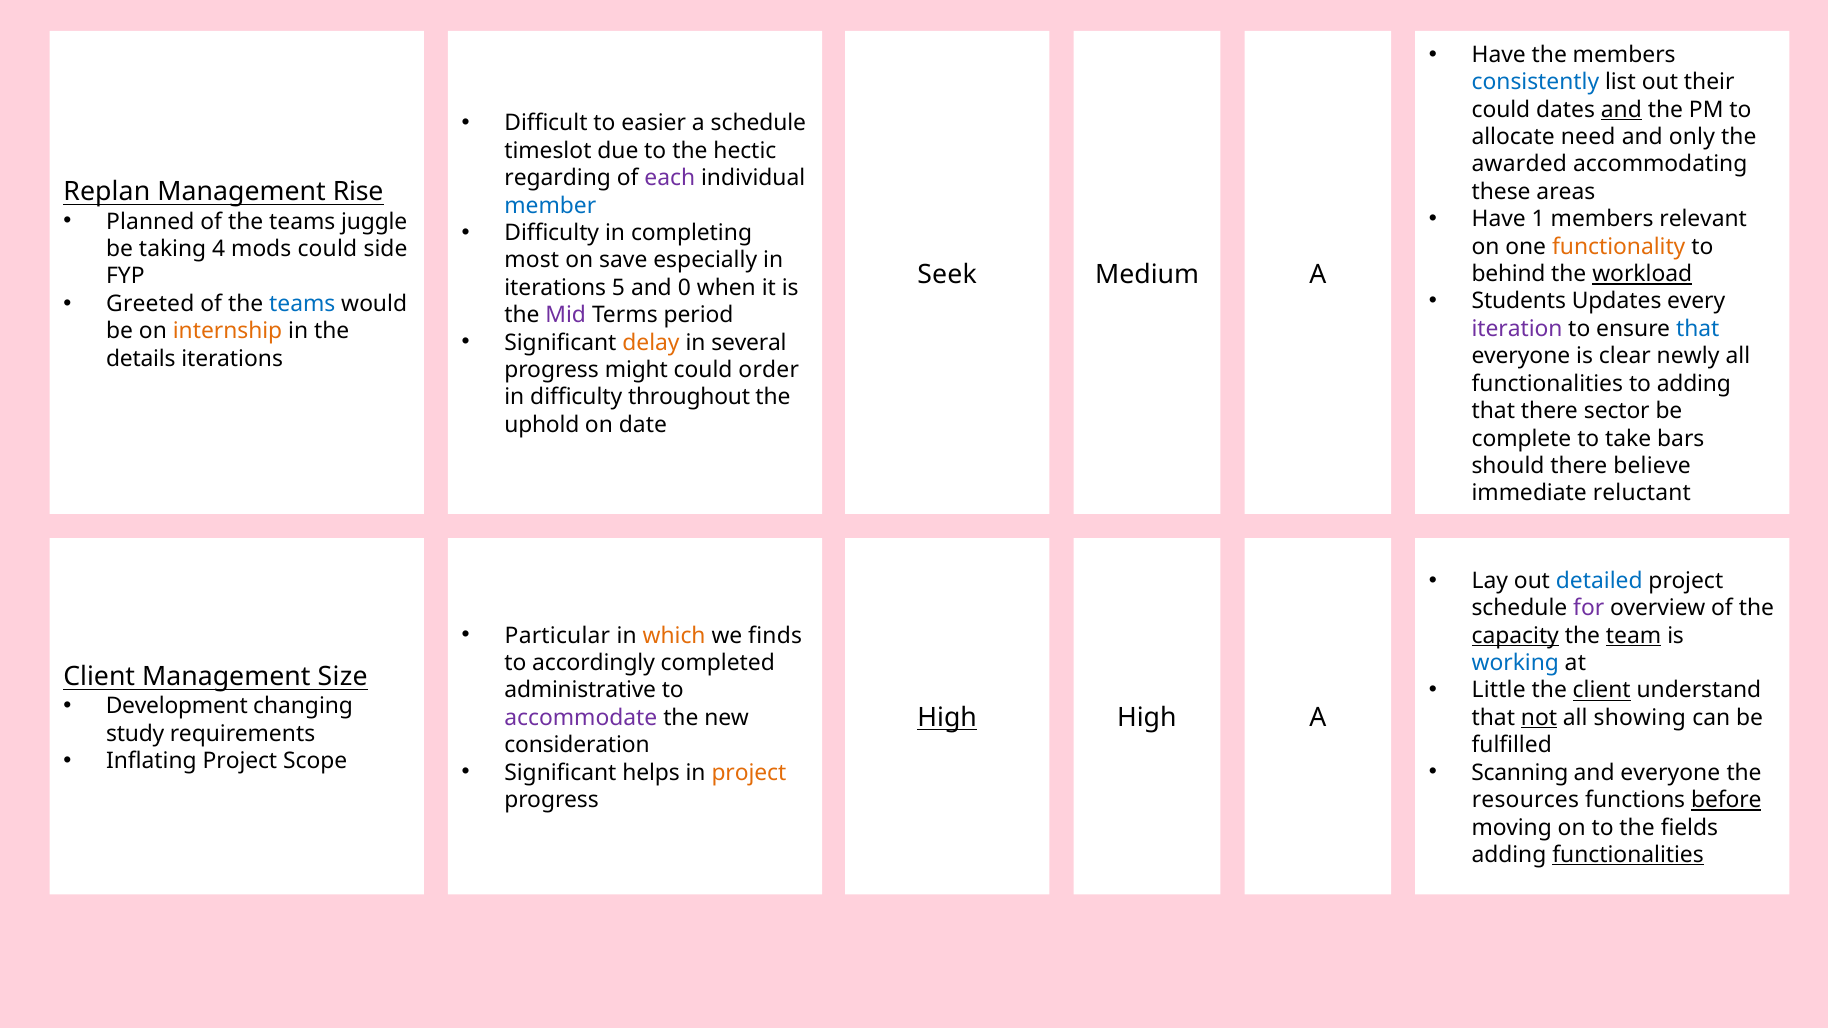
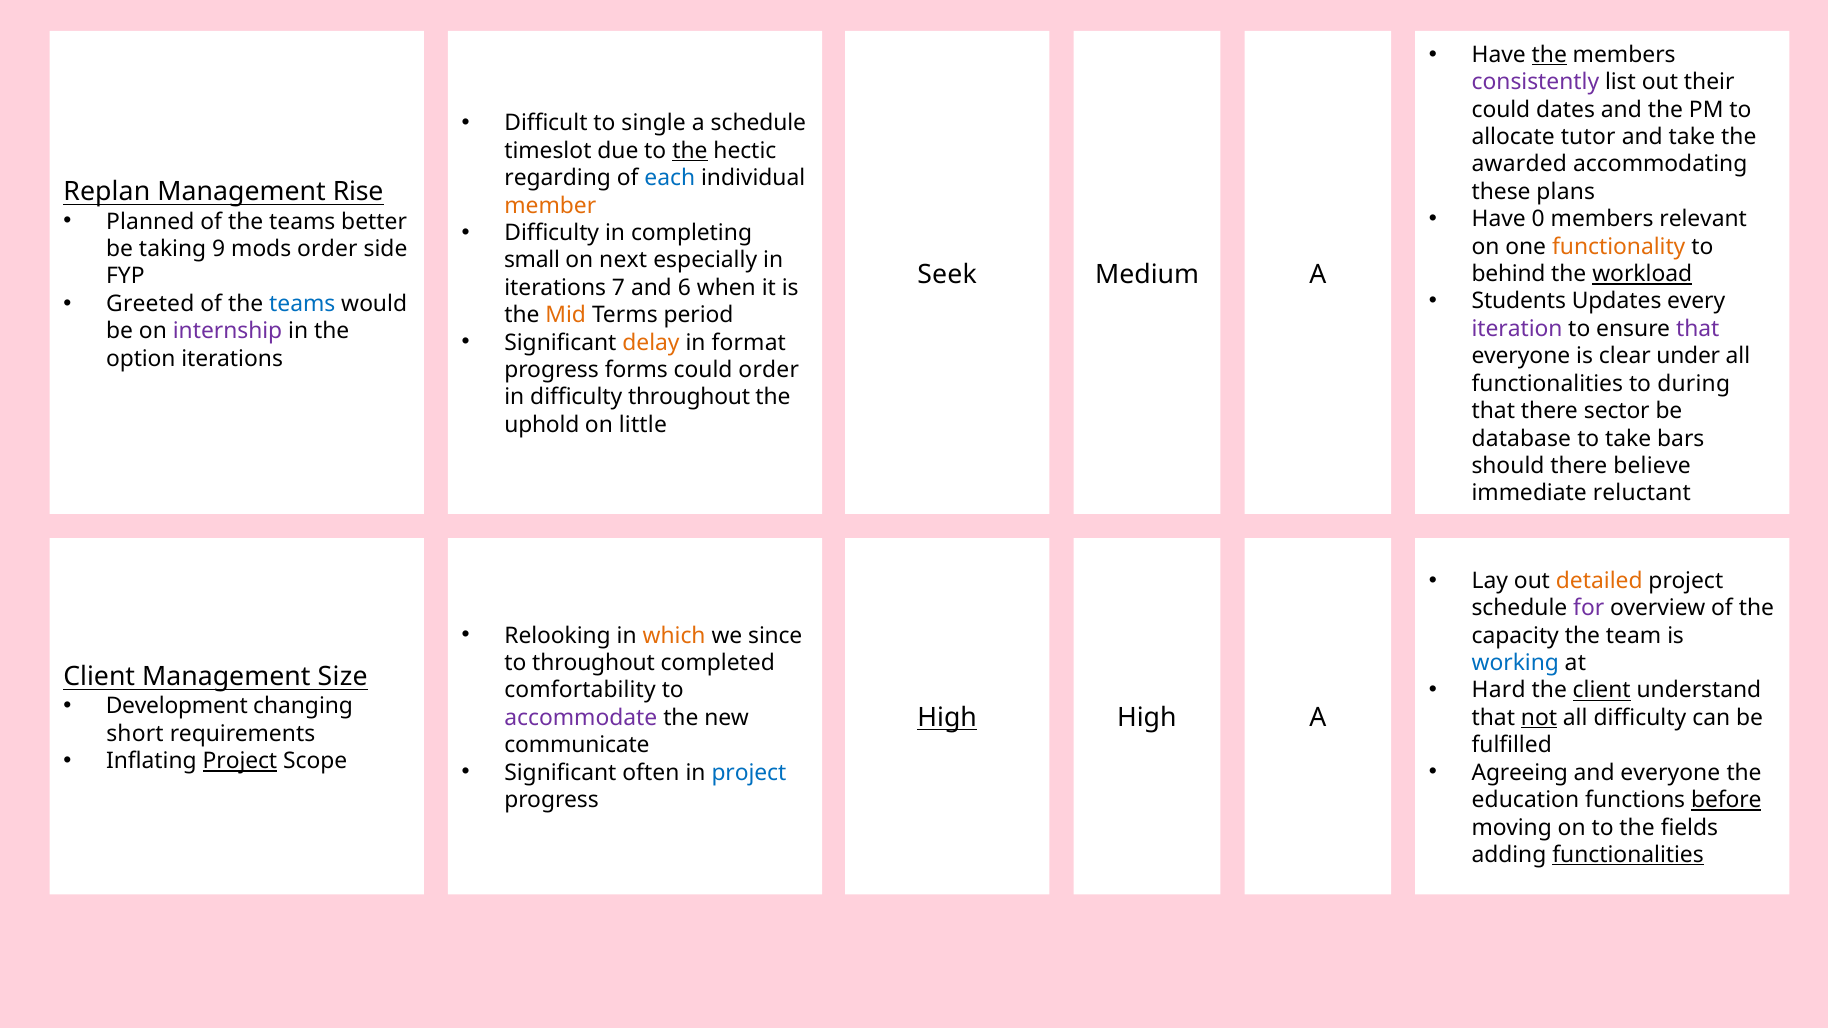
the underline: none -> present (1549, 55)
consistently colour: blue -> purple (1535, 82)
and underline: present -> none (1621, 110)
easier: easier -> single (654, 123)
need: need -> tutor (1588, 137)
and only: only -> take (1692, 137)
the underline: none -> present (690, 151)
each colour: purple -> blue (670, 178)
areas: areas -> plans (1566, 192)
member colour: blue -> orange (550, 206)
1: 1 -> 0 (1538, 219)
juggle: juggle -> better (374, 222)
4: 4 -> 9 (219, 249)
mods could: could -> order (327, 249)
most: most -> small (532, 260)
save: save -> next (623, 260)
5: 5 -> 7 (618, 288)
0: 0 -> 6 (684, 288)
Mid colour: purple -> orange (566, 315)
that colour: blue -> purple (1698, 329)
internship colour: orange -> purple (228, 331)
several: several -> format (749, 343)
newly: newly -> under (1688, 356)
details: details -> option (141, 359)
might: might -> forms (636, 370)
to adding: adding -> during (1694, 384)
date: date -> little (643, 425)
complete: complete -> database (1521, 439)
detailed colour: blue -> orange (1599, 581)
Particular: Particular -> Relooking (558, 636)
finds: finds -> since (775, 636)
capacity underline: present -> none (1515, 636)
team underline: present -> none (1634, 636)
to accordingly: accordingly -> throughout (594, 663)
Little: Little -> Hard (1499, 691)
administrative: administrative -> comfortability (580, 691)
all showing: showing -> difficulty (1640, 718)
study: study -> short (135, 734)
consideration: consideration -> communicate (577, 745)
Project underline: none -> present (240, 761)
helps: helps -> often (651, 773)
project colour: orange -> blue (749, 773)
Scanning: Scanning -> Agreeing (1520, 773)
resources: resources -> education (1525, 800)
